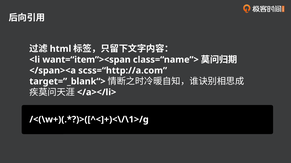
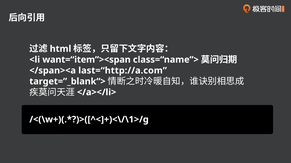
scss=“http://a.com: scss=“http://a.com -> last=“http://a.com (123, 71)
